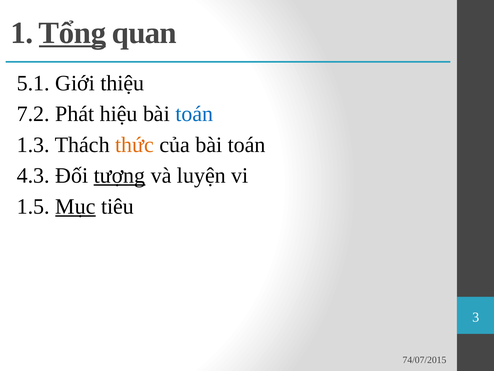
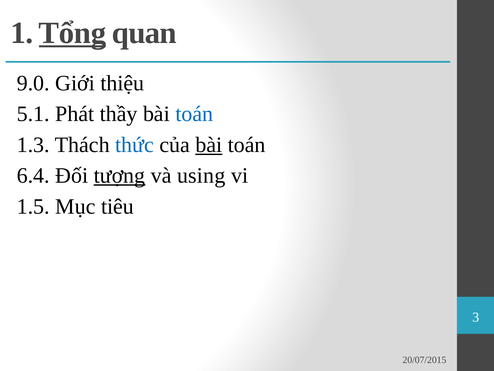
5.1: 5.1 -> 9.0 (33, 83)
7.2: 7.2 -> 5.1 (33, 114)
hiệu: hiệu -> thầy (119, 114)
thức colour: orange -> blue (135, 145)
bài underline: none -> present (209, 145)
4.3: 4.3 -> 6.4 (33, 175)
luyện: luyện -> using (201, 175)
Mục underline: present -> none (75, 206)
74/07/2015: 74/07/2015 -> 20/07/2015 (424, 360)
